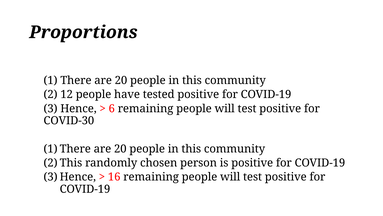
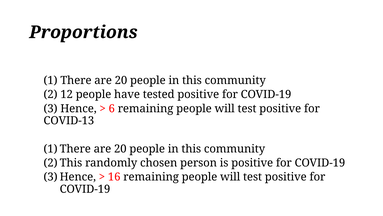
COVID-30: COVID-30 -> COVID-13 (69, 120)
